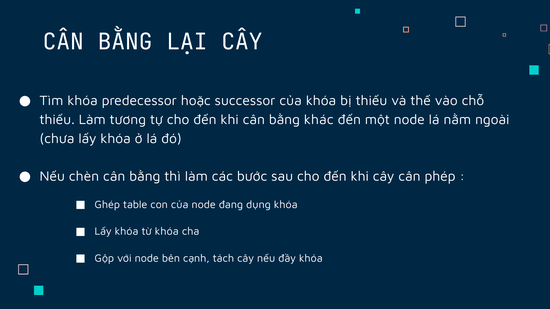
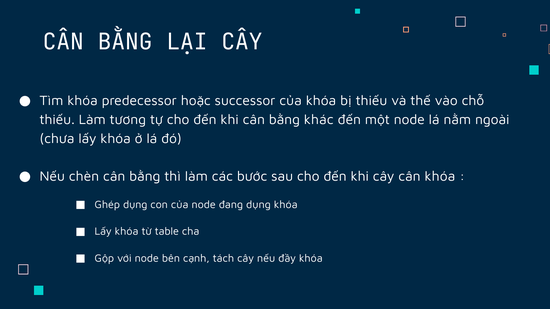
cân phép: phép -> khóa (440, 176)
Ghép table: table -> dụng (135, 205)
từ khóa: khóa -> table (167, 232)
